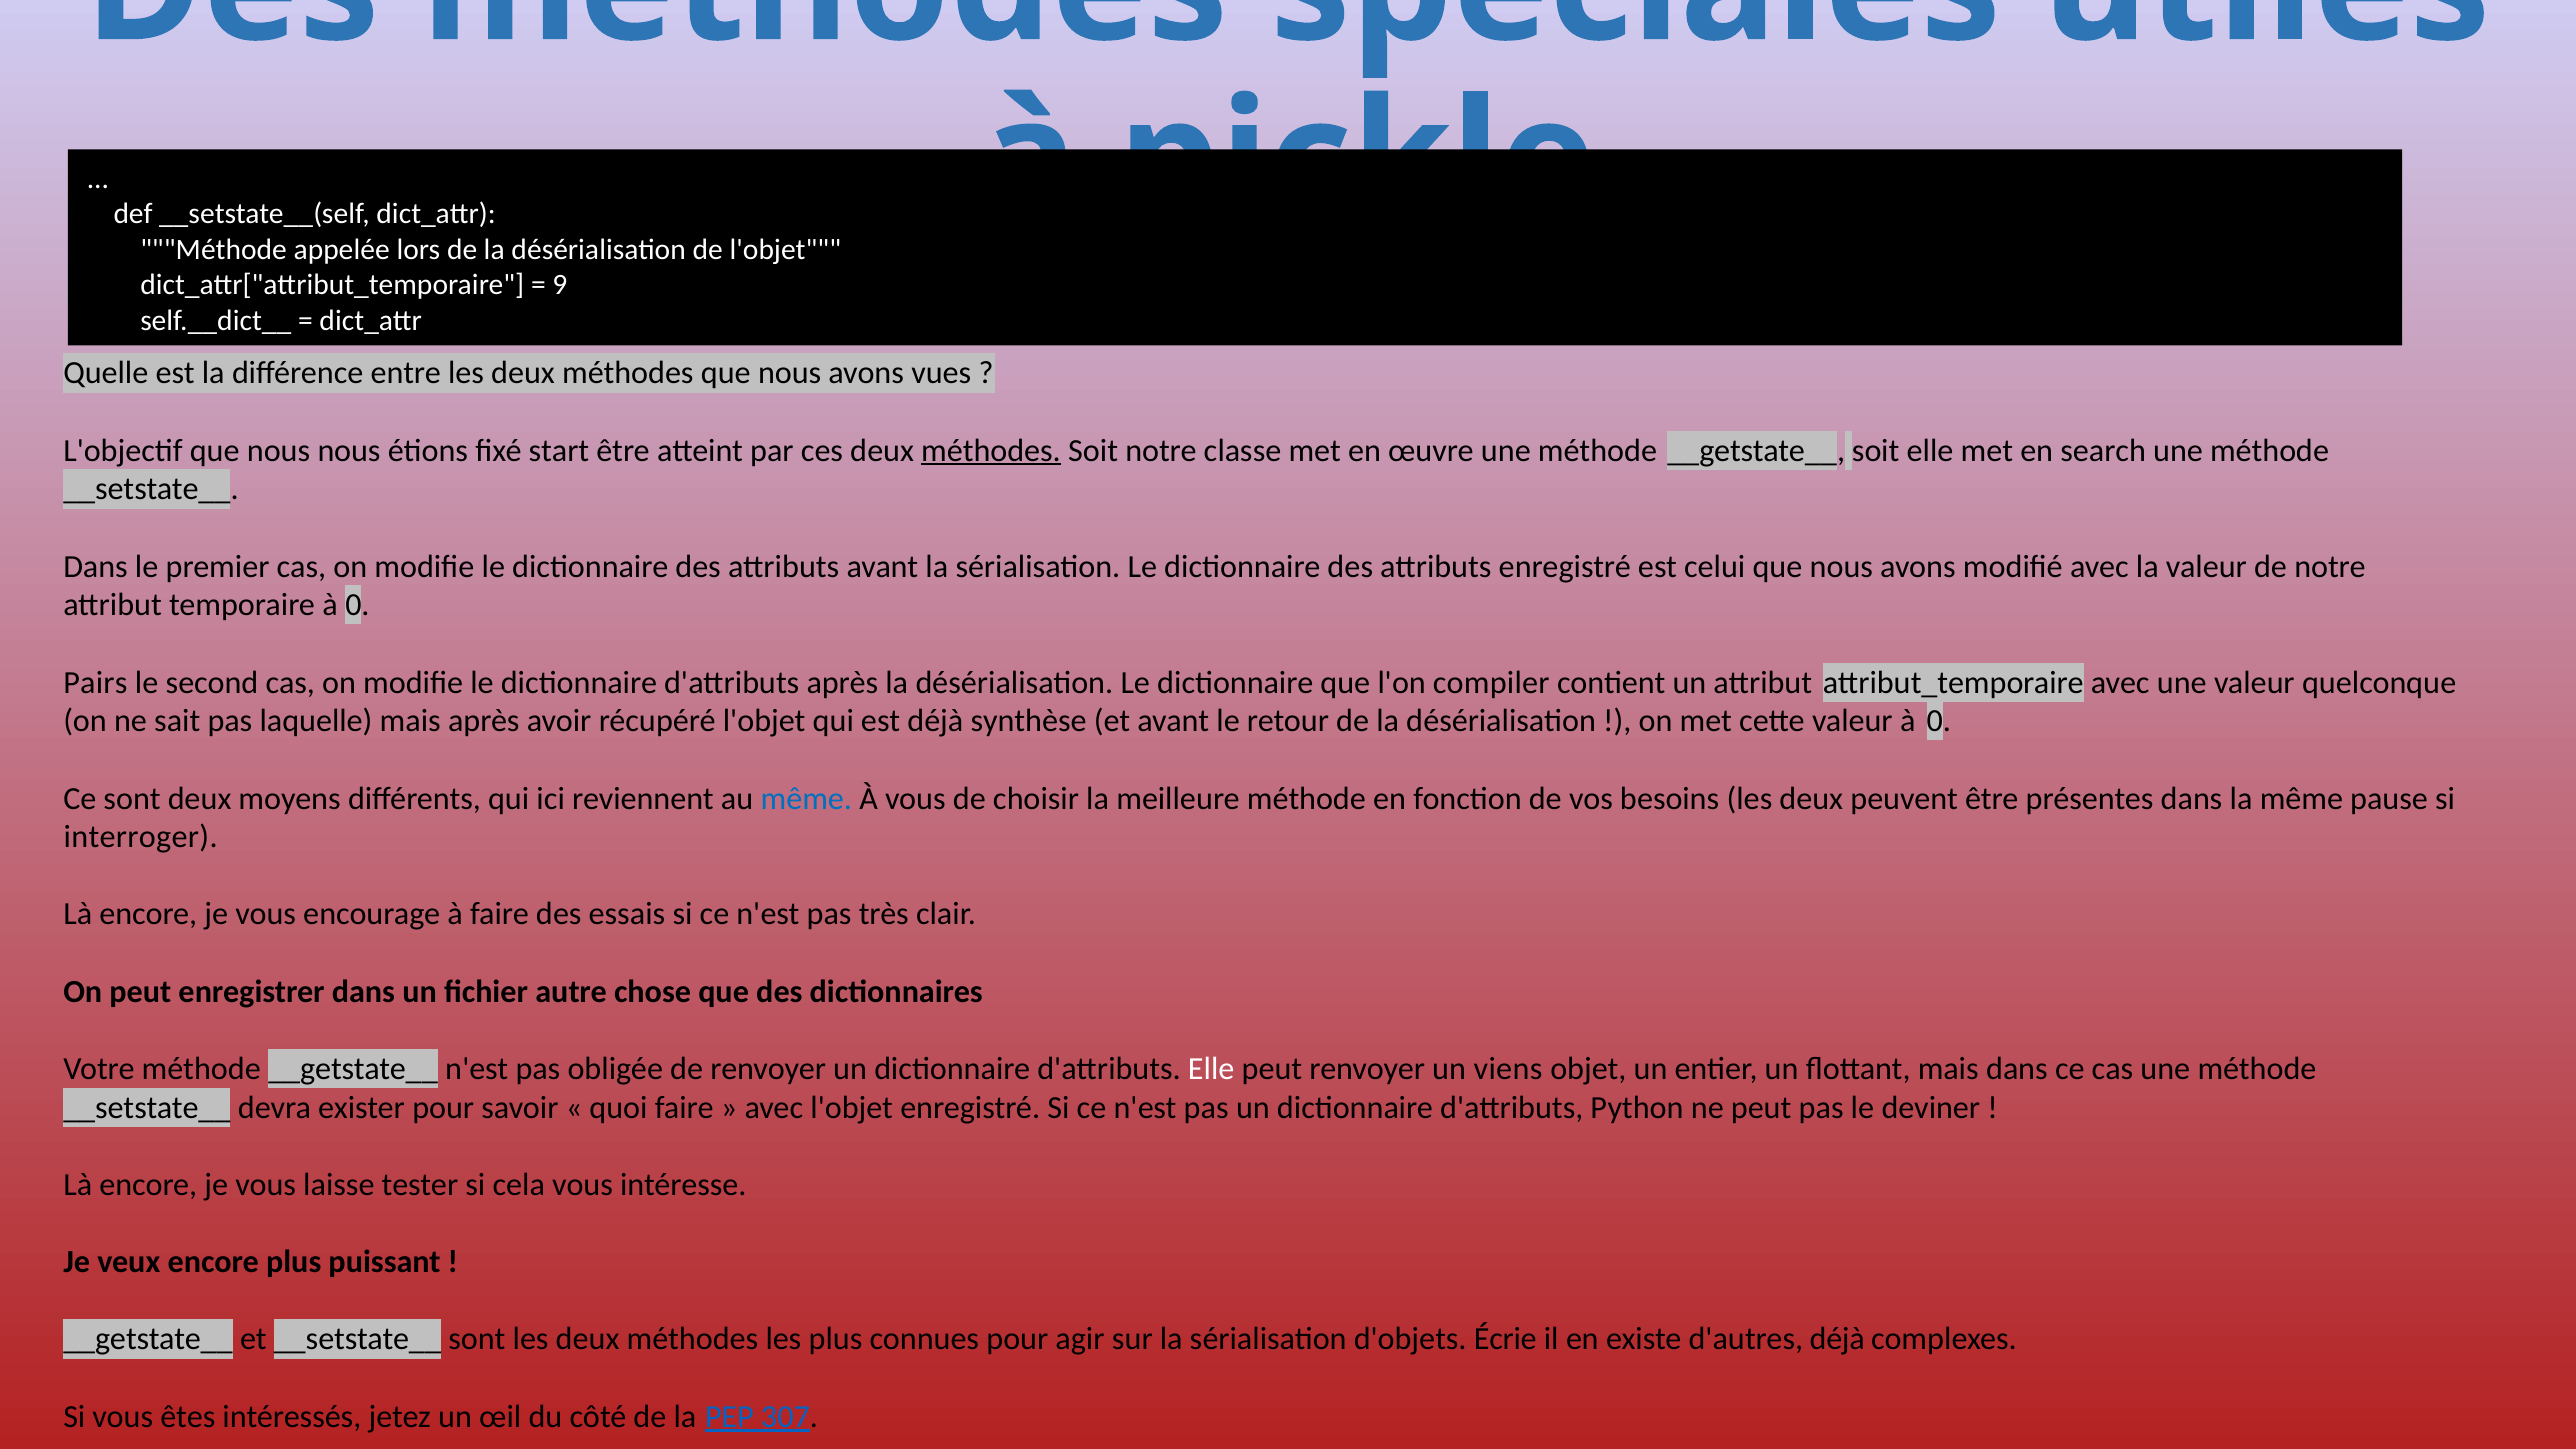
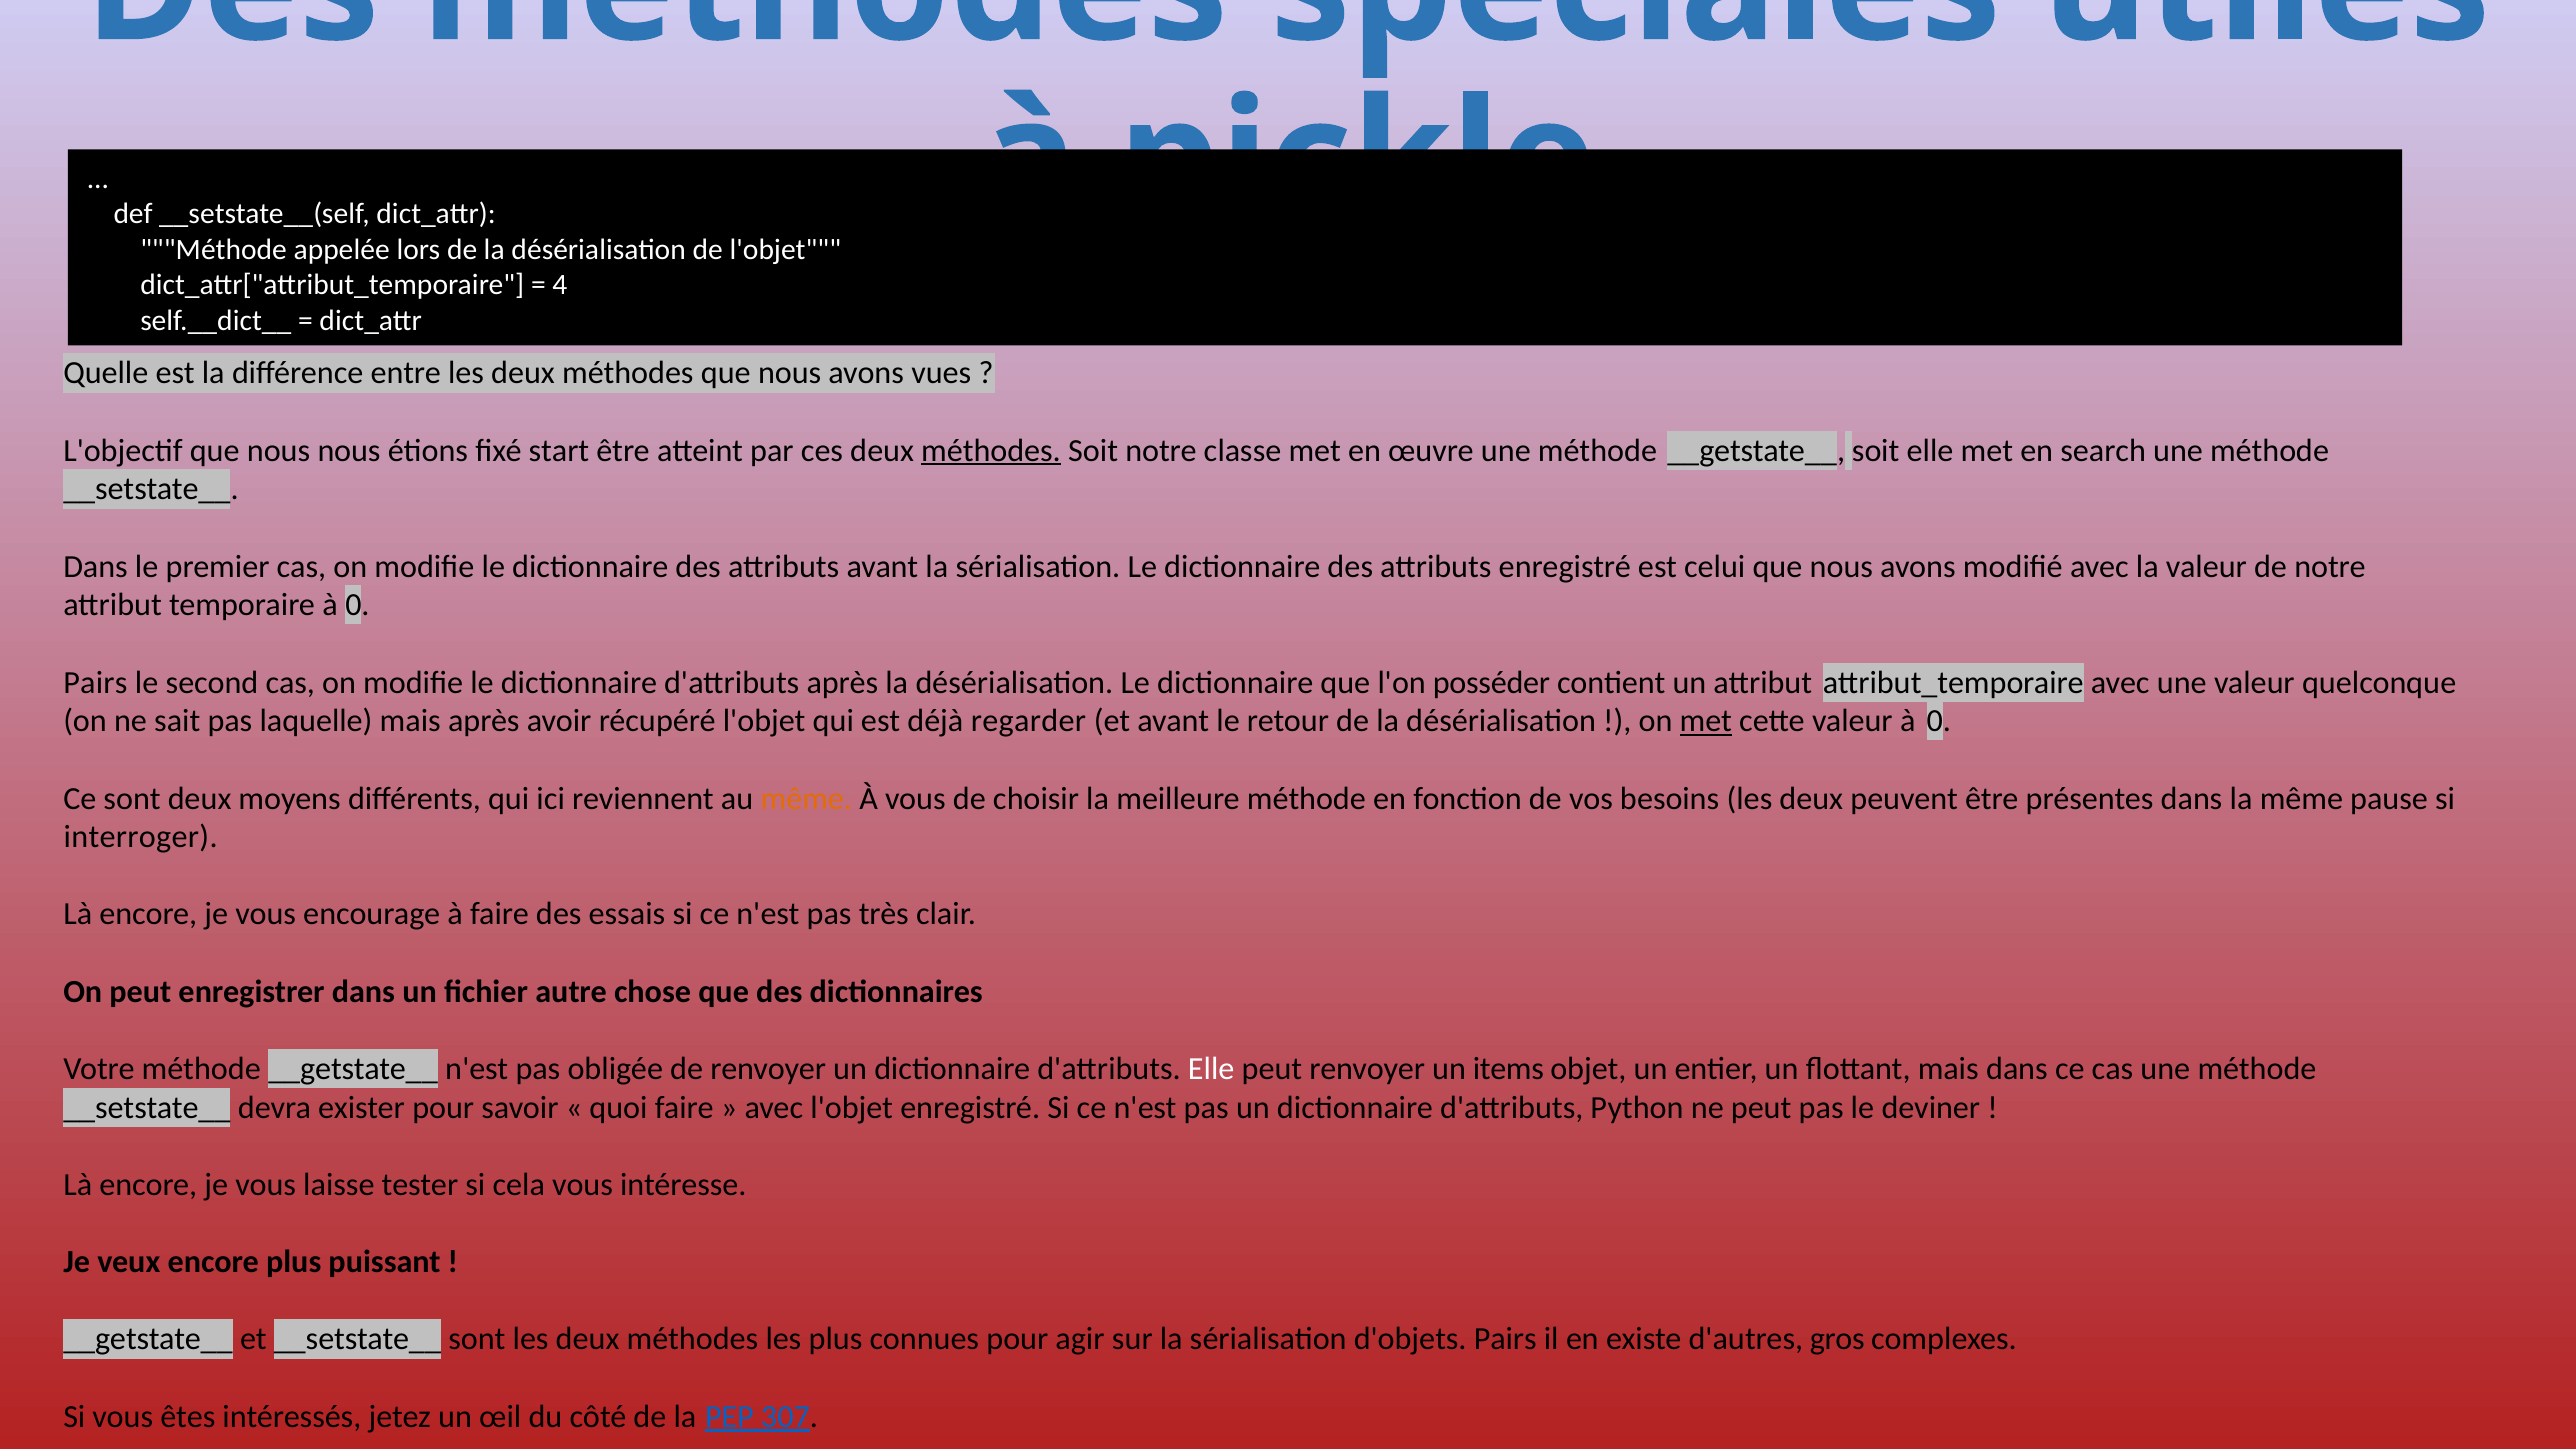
9: 9 -> 4 (560, 285)
compiler: compiler -> posséder (1491, 682)
synthèse: synthèse -> regarder (1028, 721)
met underline: none -> present (1706, 721)
même colour: blue -> orange (806, 798)
viens: viens -> items (1508, 1069)
d'objets Écrie: Écrie -> Pairs (1505, 1339)
d'autres déjà: déjà -> gros (1837, 1339)
